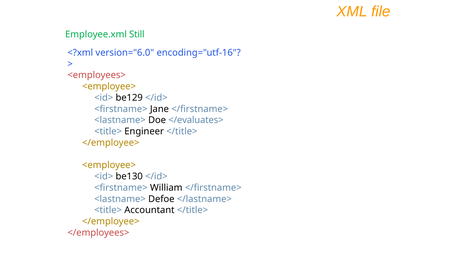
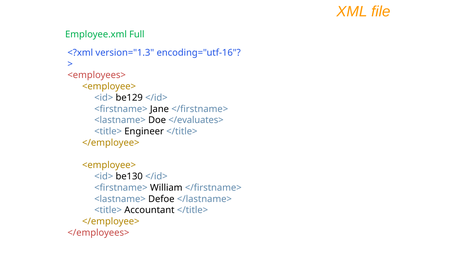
Still: Still -> Full (137, 34)
version="6.0: version="6.0 -> version="1.3 (125, 53)
